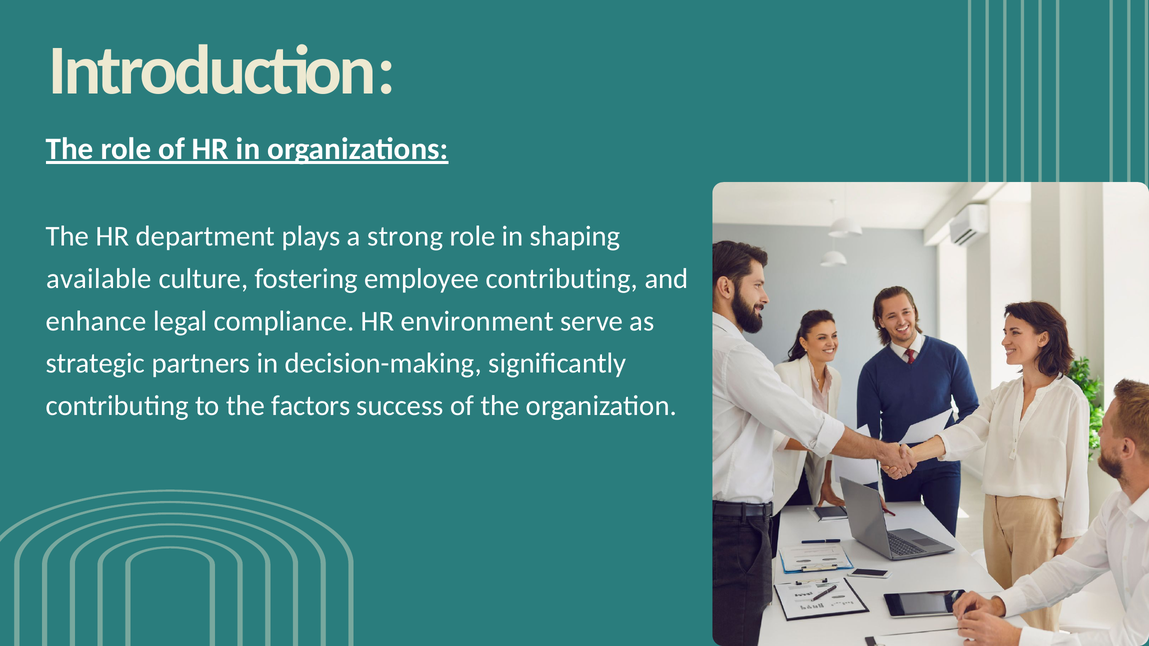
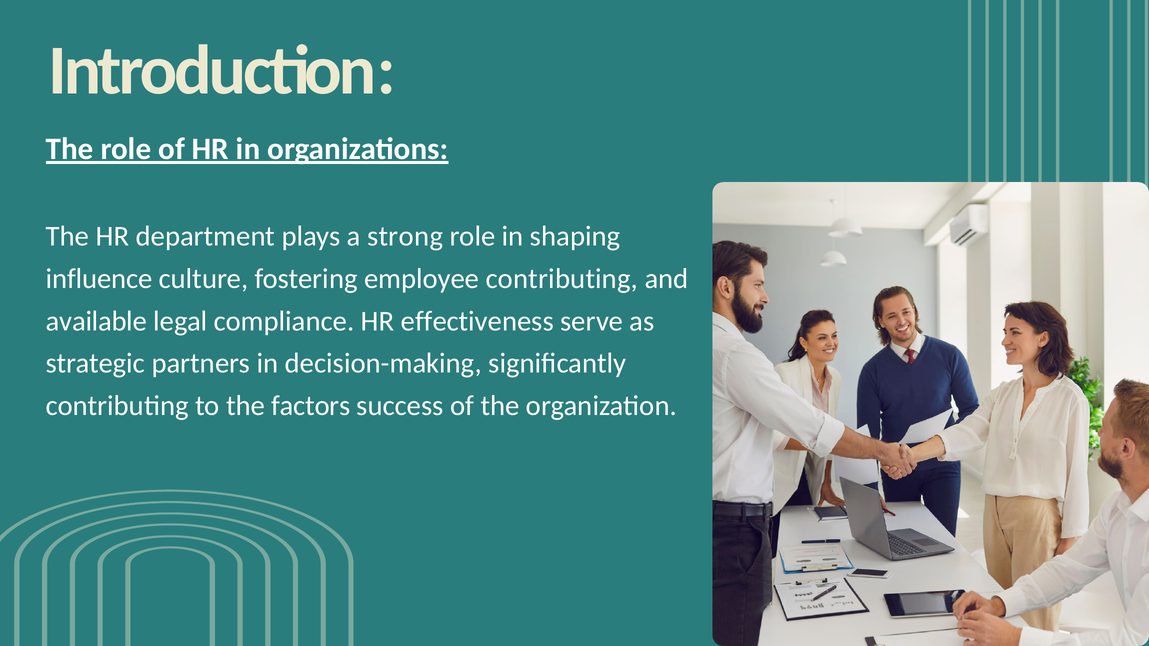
available: available -> influence (99, 279)
enhance: enhance -> available (96, 321)
environment: environment -> effectiveness (477, 321)
